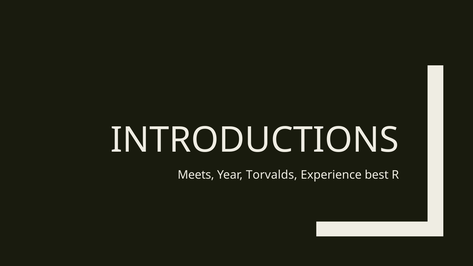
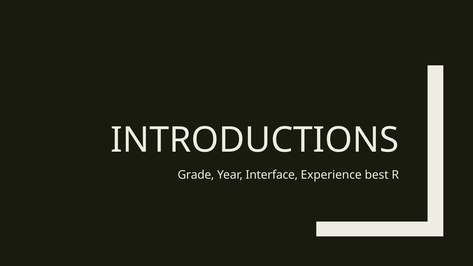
Meets: Meets -> Grade (196, 175)
Torvalds: Torvalds -> Interface (272, 175)
